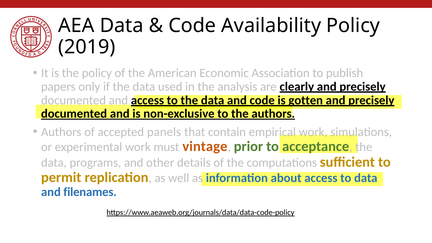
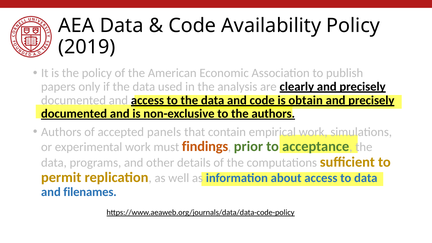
gotten: gotten -> obtain (306, 100)
vintage: vintage -> findings (205, 146)
